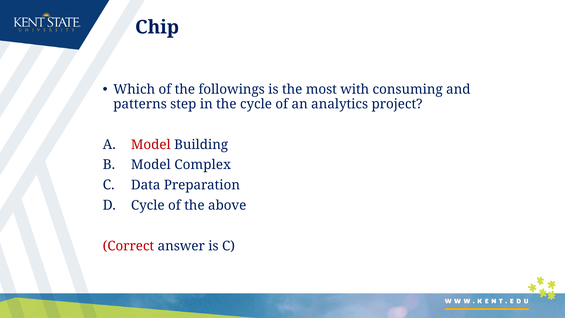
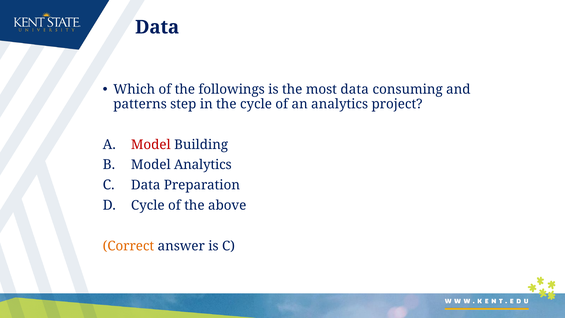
Chip: Chip -> Data (157, 27)
most with: with -> data (355, 89)
Model Complex: Complex -> Analytics (203, 165)
Correct colour: red -> orange (128, 246)
